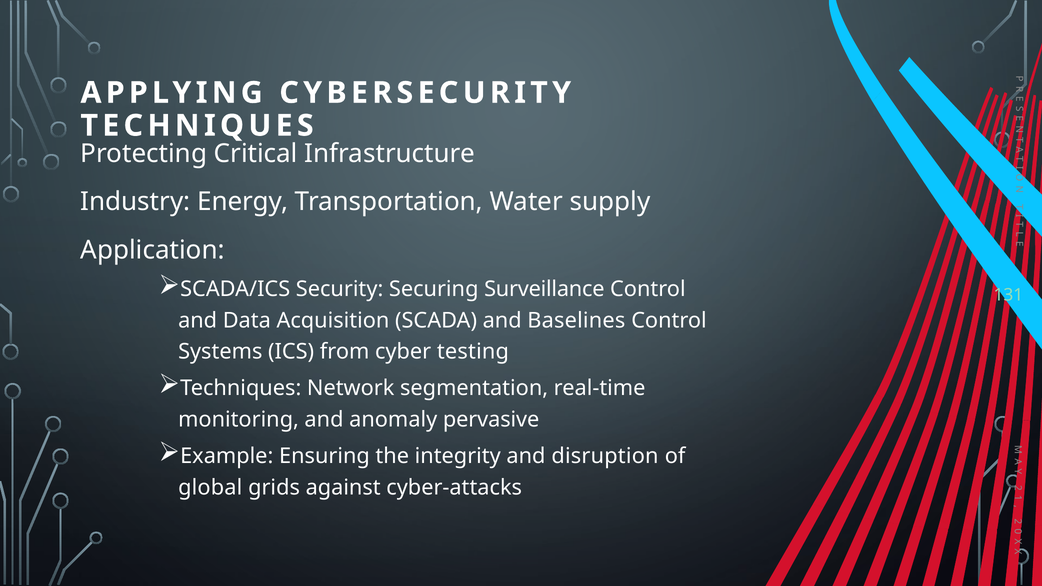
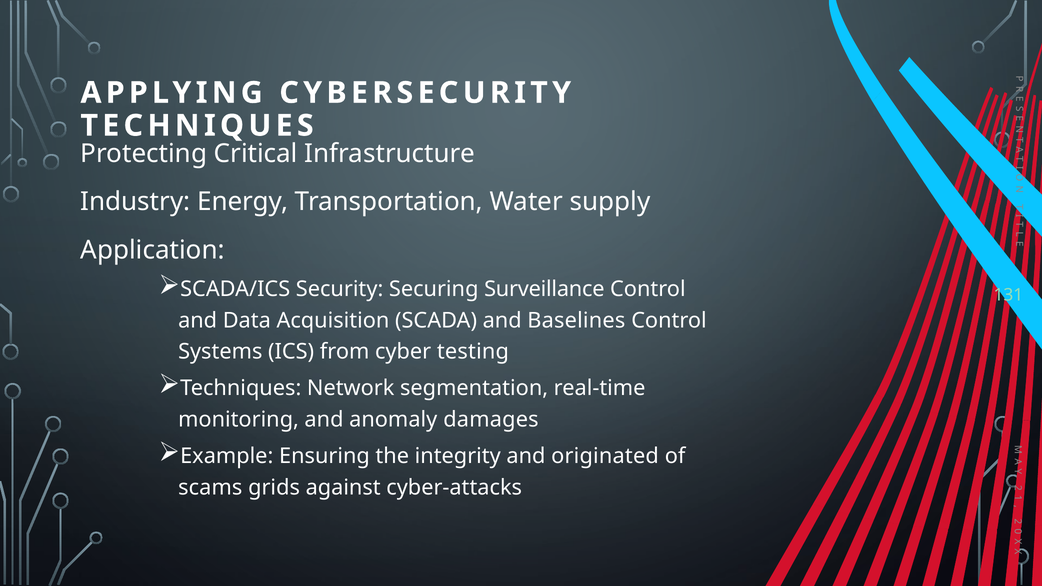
pervasive: pervasive -> damages (491, 420)
disruption: disruption -> originated (605, 456)
global: global -> scams (210, 488)
